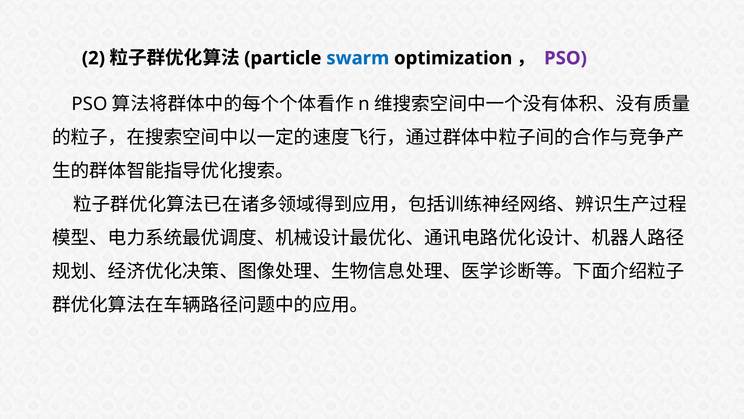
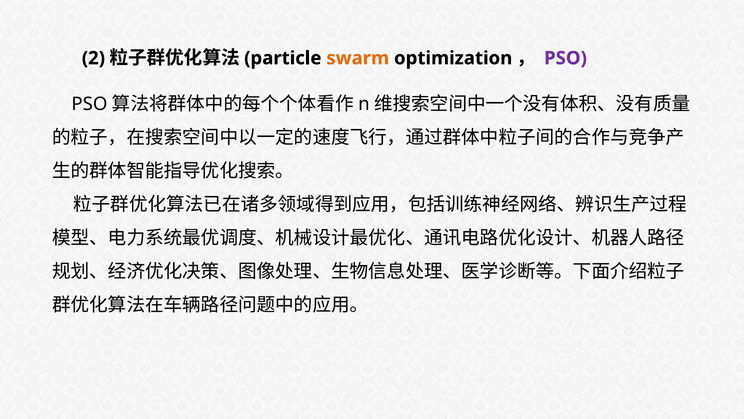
swarm colour: blue -> orange (358, 58)
